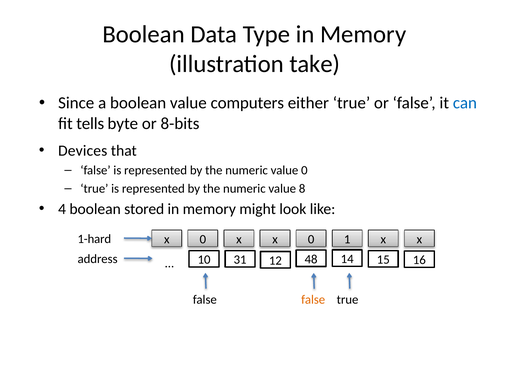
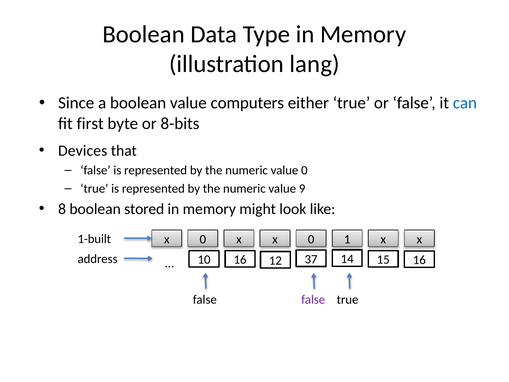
take: take -> lang (315, 64)
tells: tells -> first (90, 123)
8: 8 -> 9 (302, 188)
4: 4 -> 8 (62, 209)
1-hard: 1-hard -> 1-built (94, 239)
10 31: 31 -> 16 (240, 260)
48: 48 -> 37 (311, 259)
false colour: orange -> purple (313, 300)
